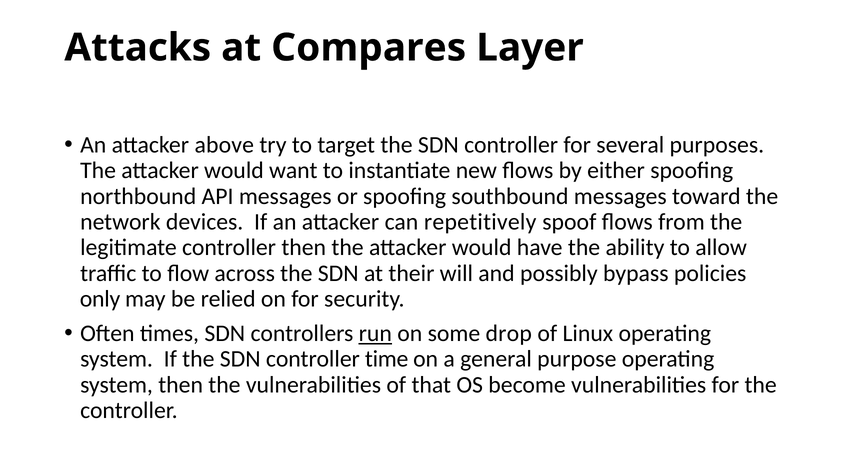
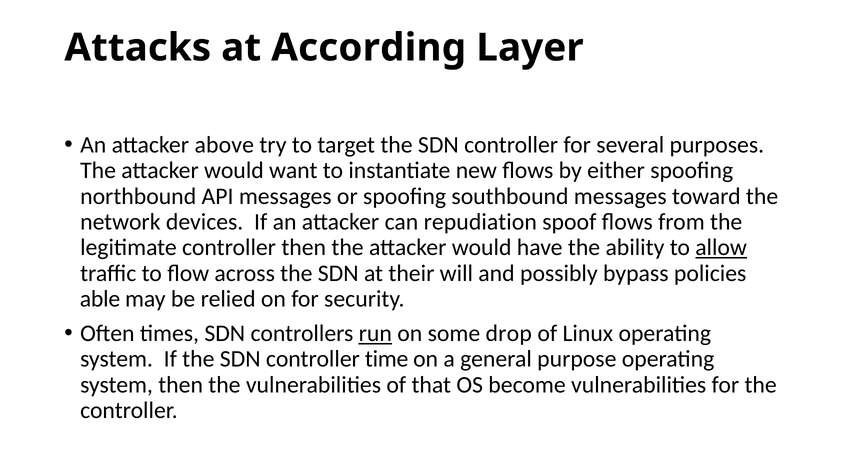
Compares: Compares -> According (369, 48)
repetitively: repetitively -> repudiation (480, 222)
allow underline: none -> present (721, 247)
only: only -> able (100, 299)
